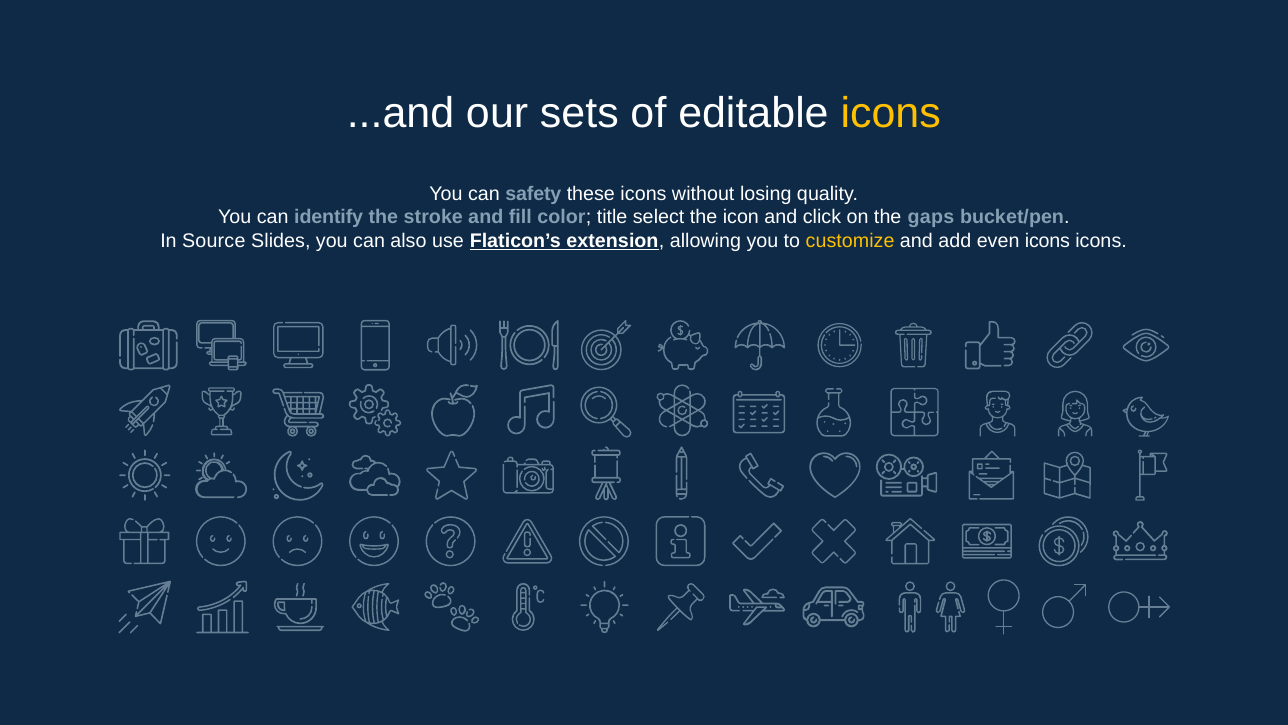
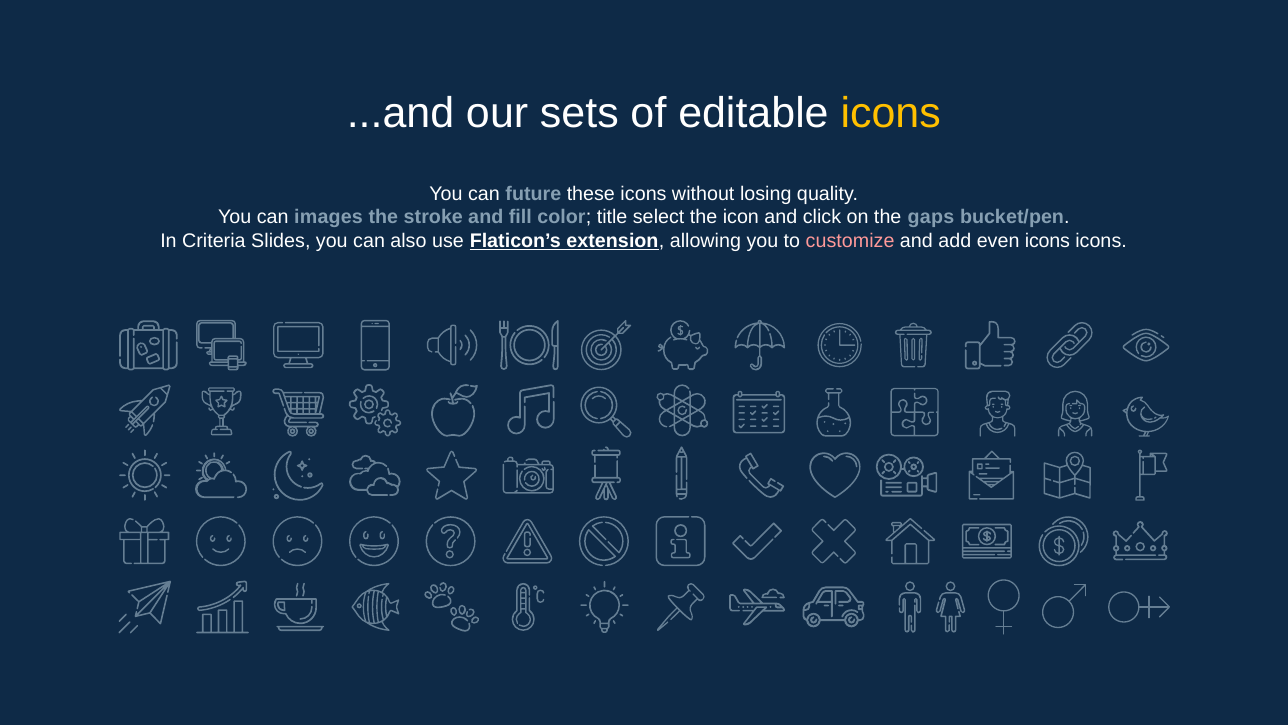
safety: safety -> future (533, 193)
identify: identify -> images (329, 217)
Source: Source -> Criteria (214, 241)
customize colour: yellow -> pink (850, 241)
